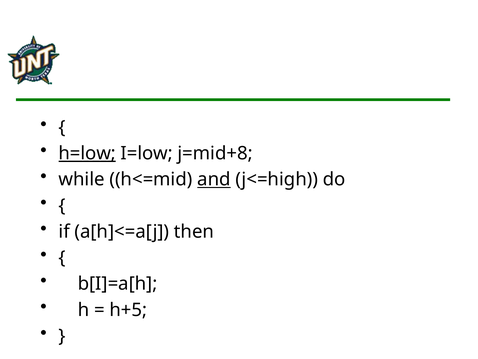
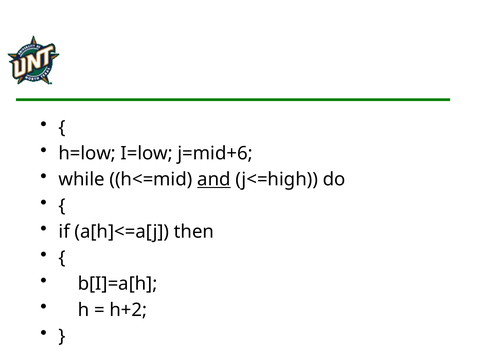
h=low underline: present -> none (87, 153)
j=mid+8: j=mid+8 -> j=mid+6 (215, 153)
h+5: h+5 -> h+2 (128, 309)
